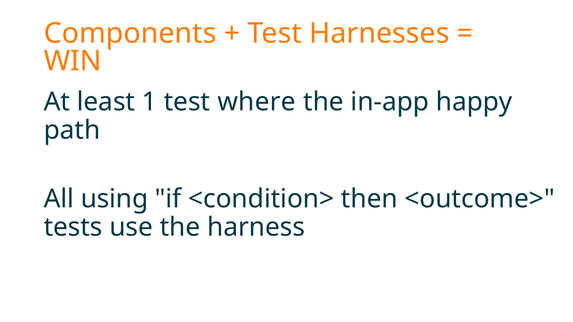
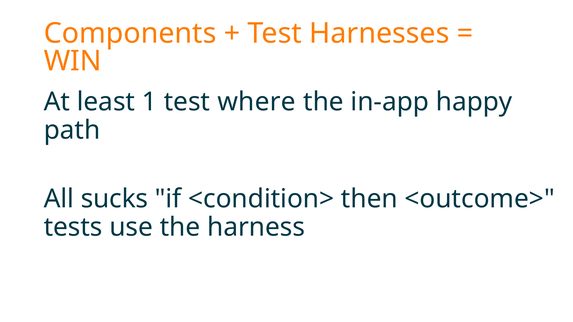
using: using -> sucks (114, 199)
